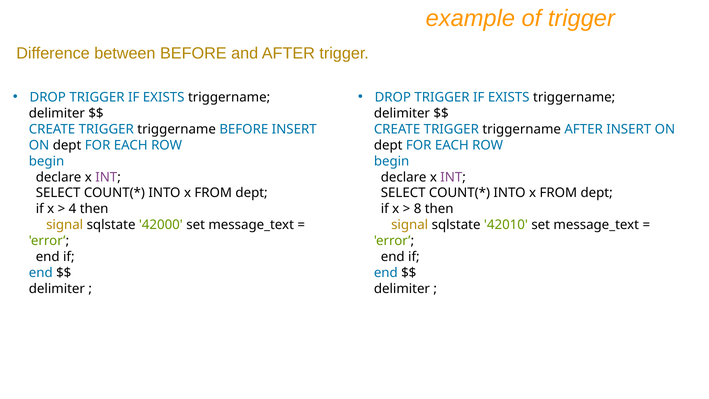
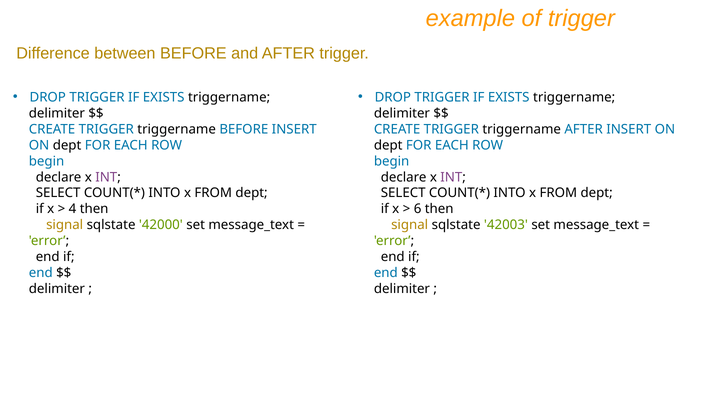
8: 8 -> 6 (418, 209)
42010: 42010 -> 42003 (506, 225)
